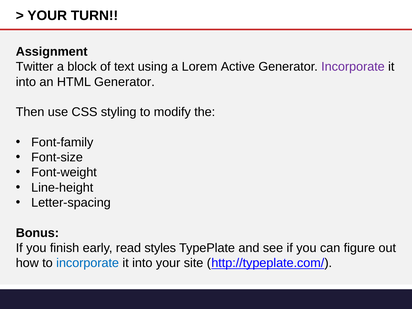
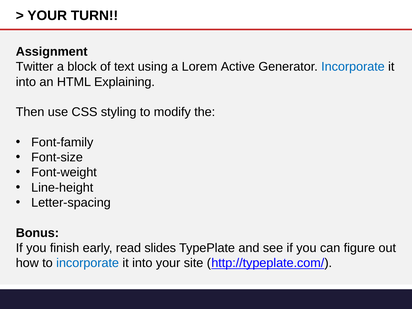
Incorporate colour: purple -> blue (353, 67)
HTML Generator: Generator -> Explaining (124, 82)
styles: styles -> slides (160, 248)
